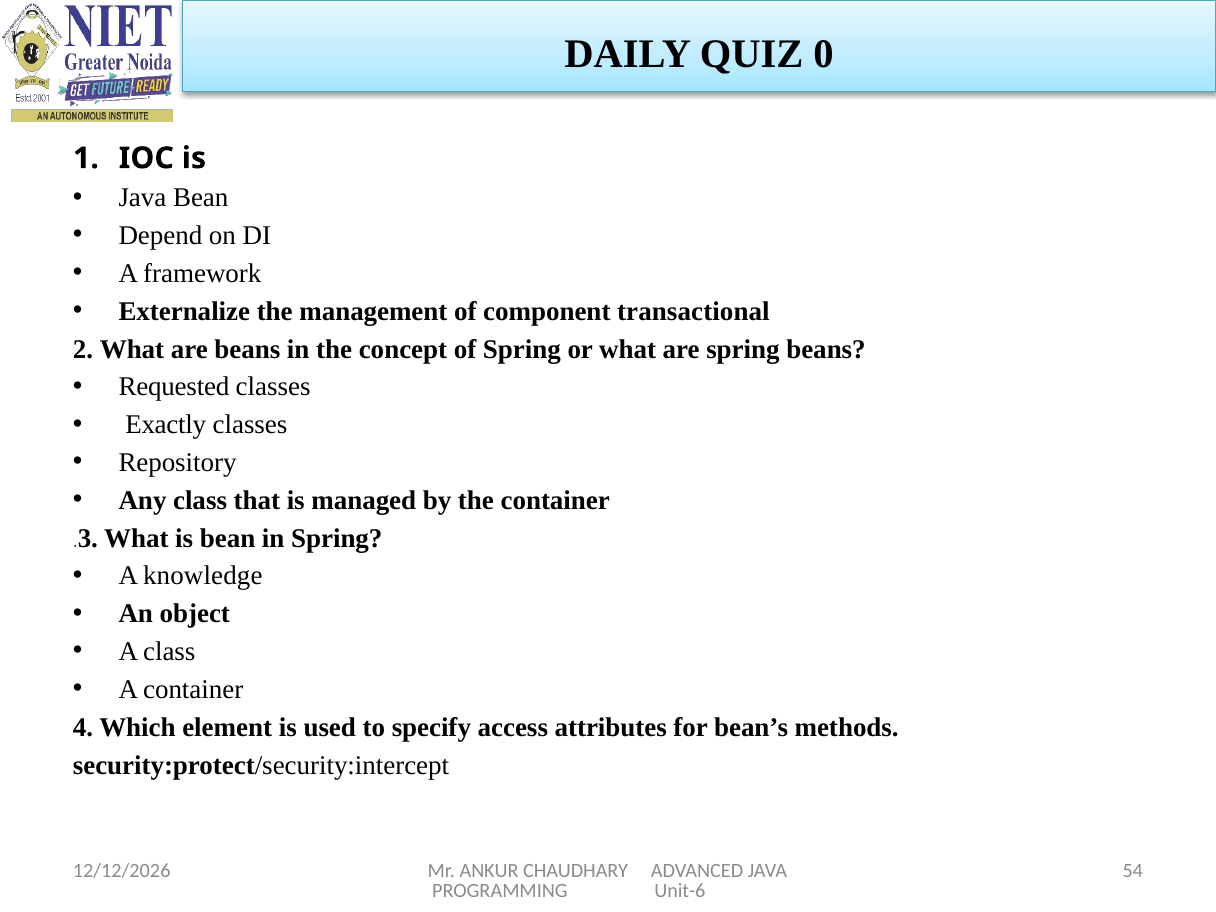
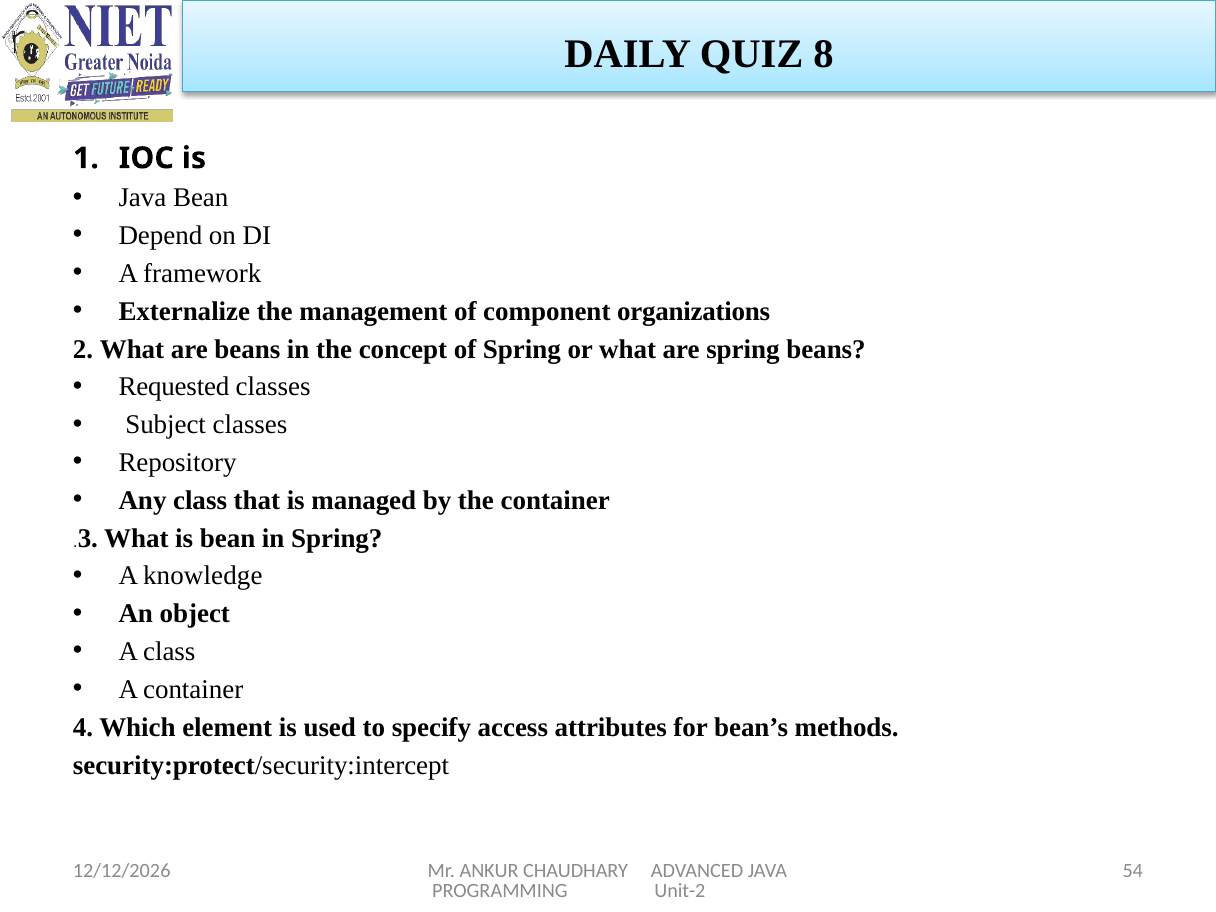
0: 0 -> 8 (824, 55)
transactional: transactional -> organizations (694, 311)
Exactly: Exactly -> Subject (166, 425)
Unit-6: Unit-6 -> Unit-2 (680, 891)
